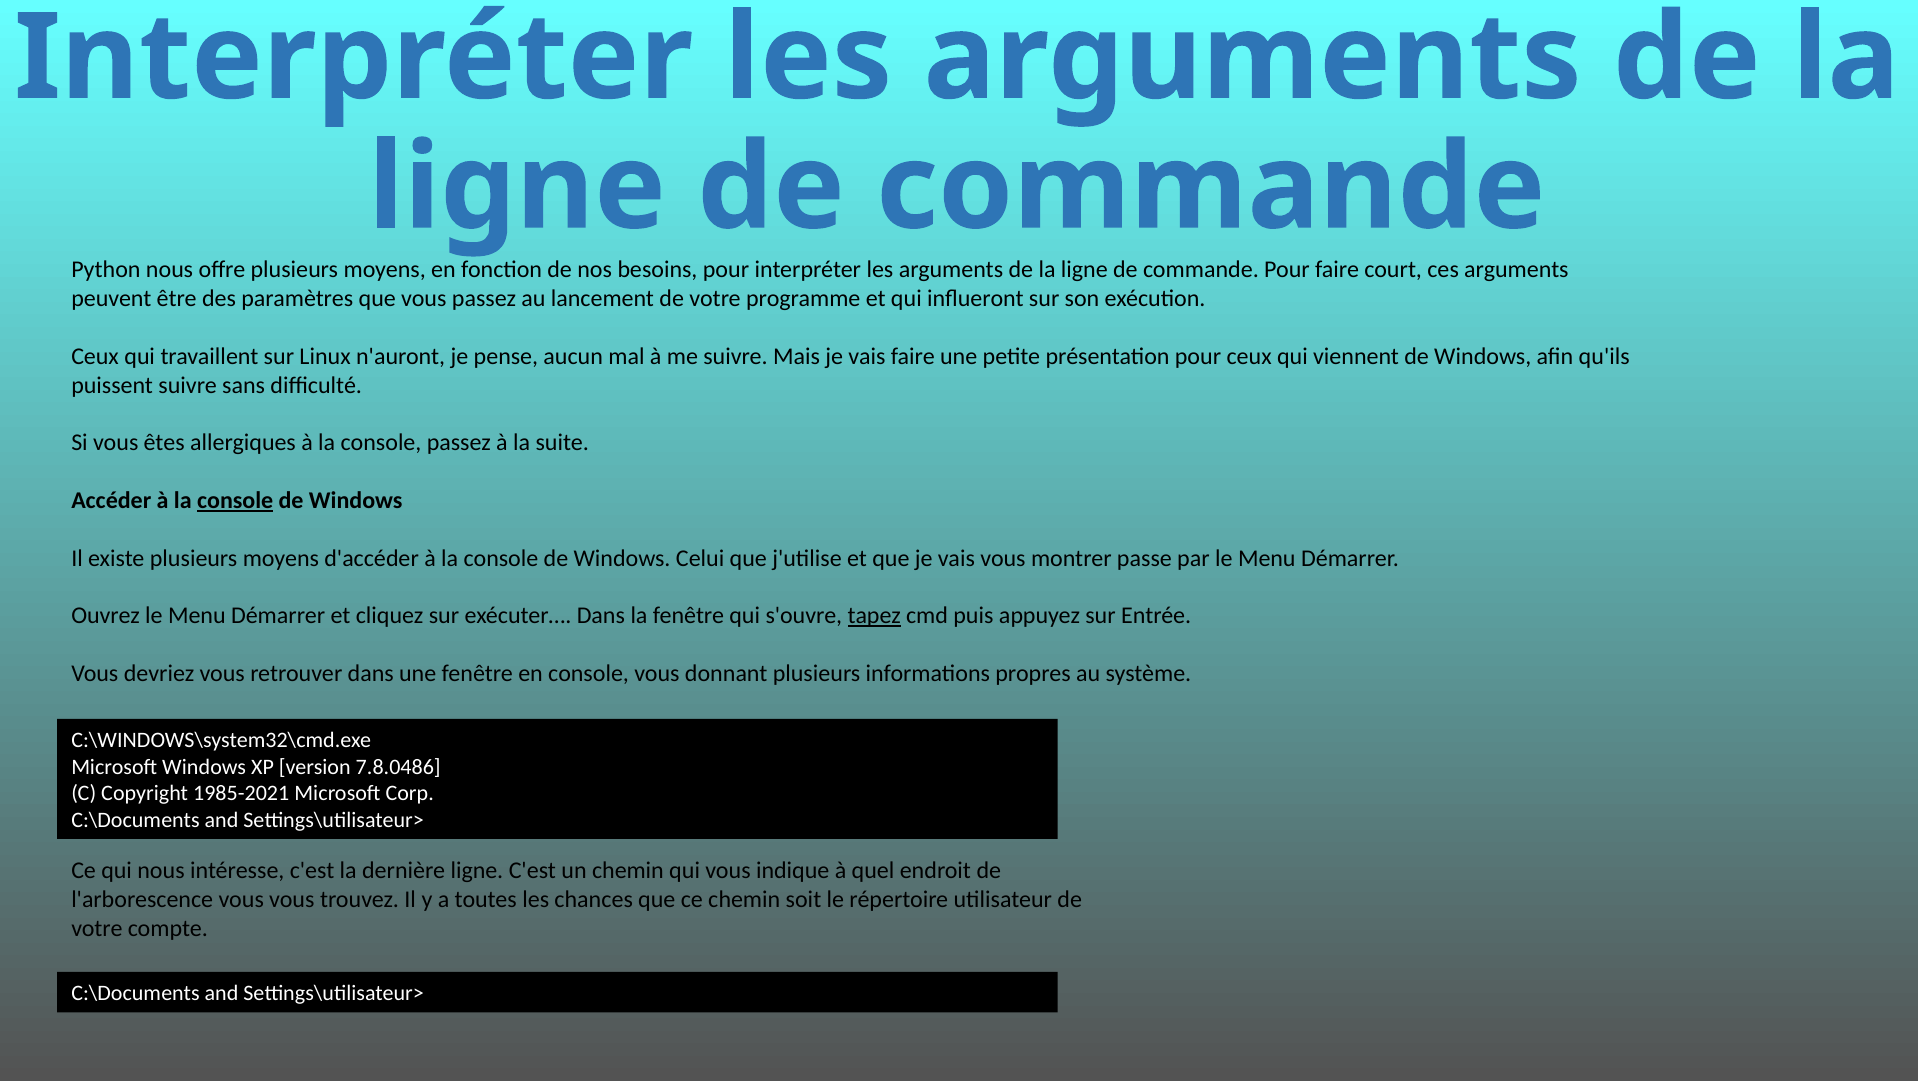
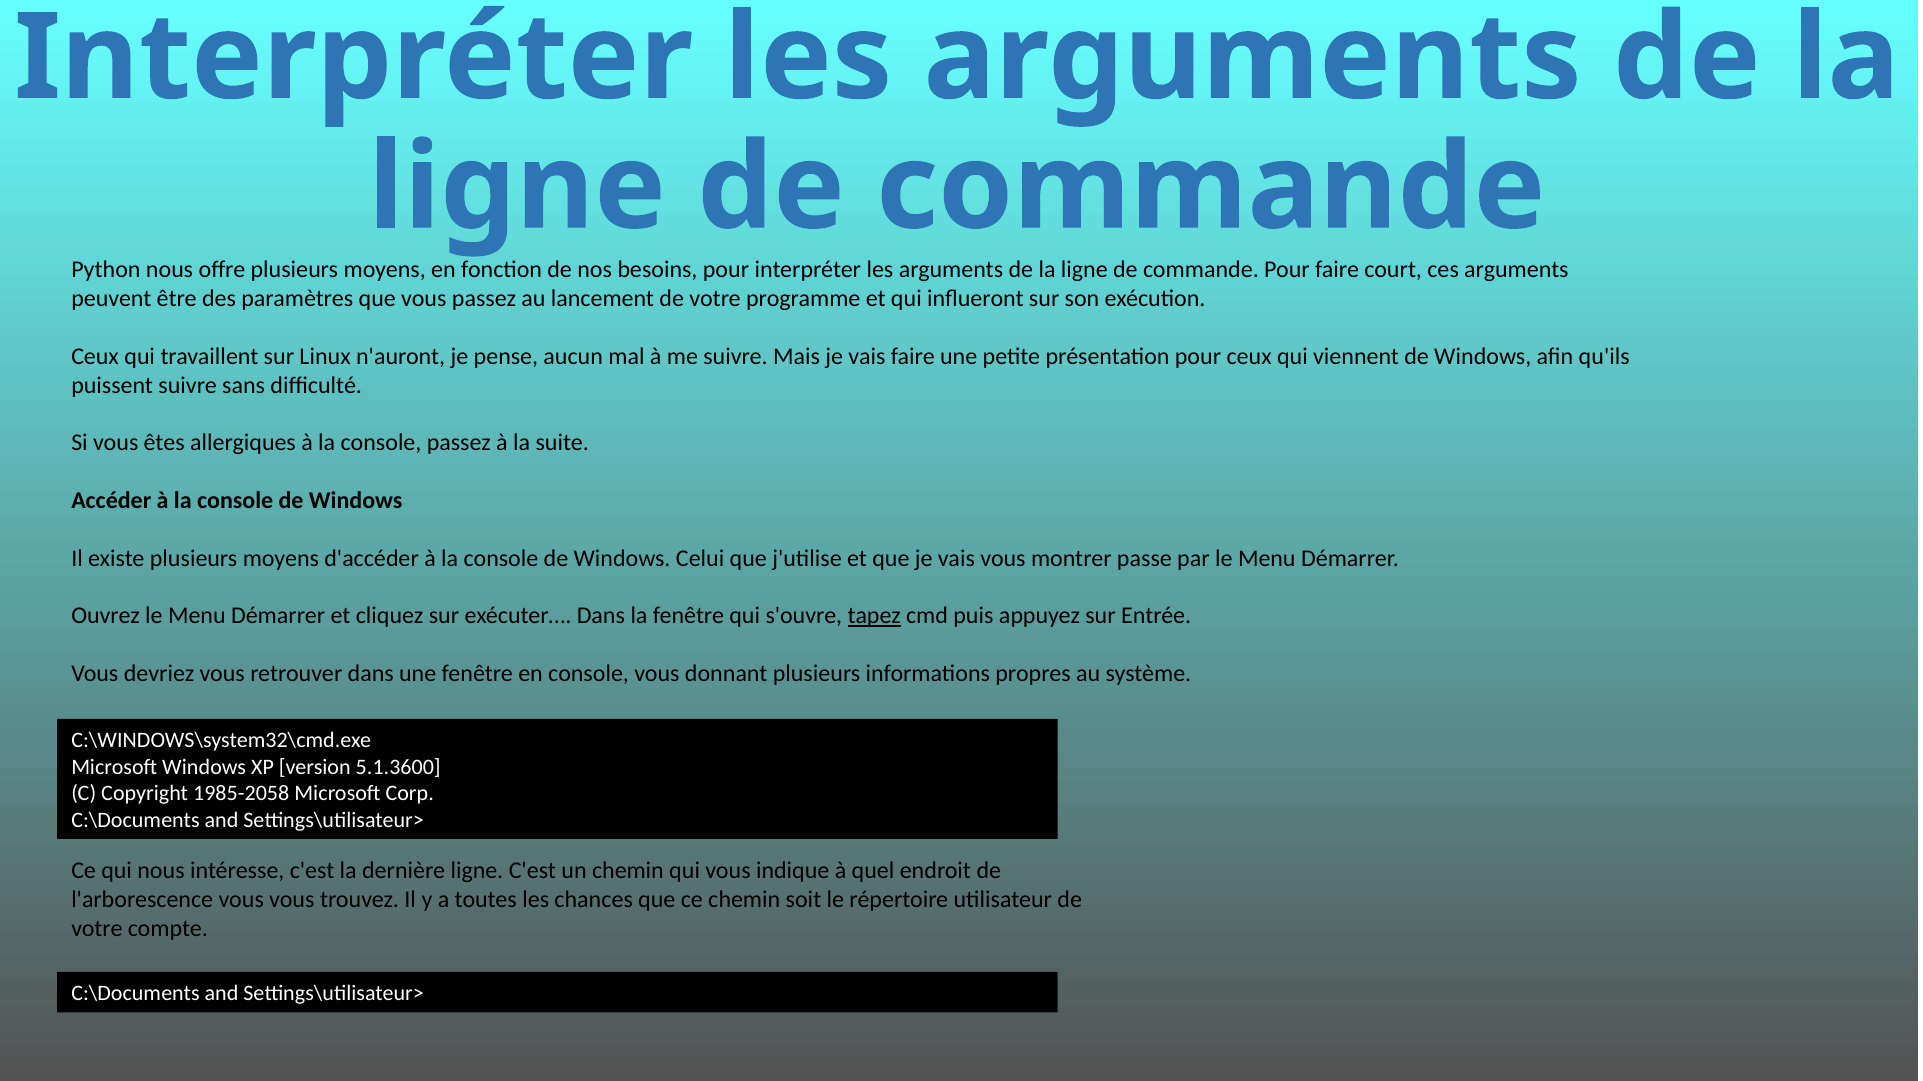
console underline: present -> none (235, 501)
7.8.0486: 7.8.0486 -> 5.1.3600 (398, 768)
1985-2021: 1985-2021 -> 1985-2058 (241, 794)
